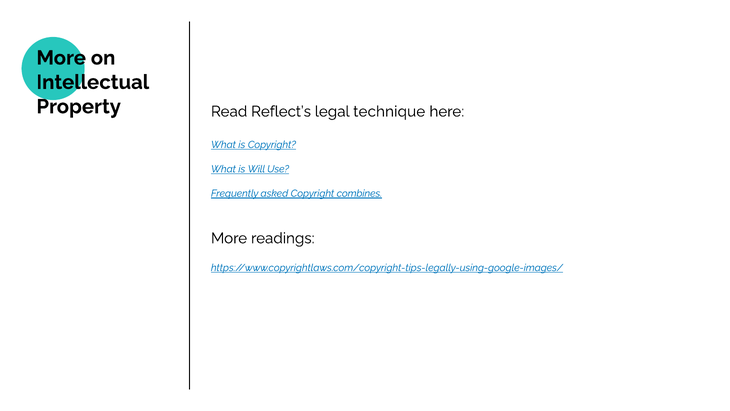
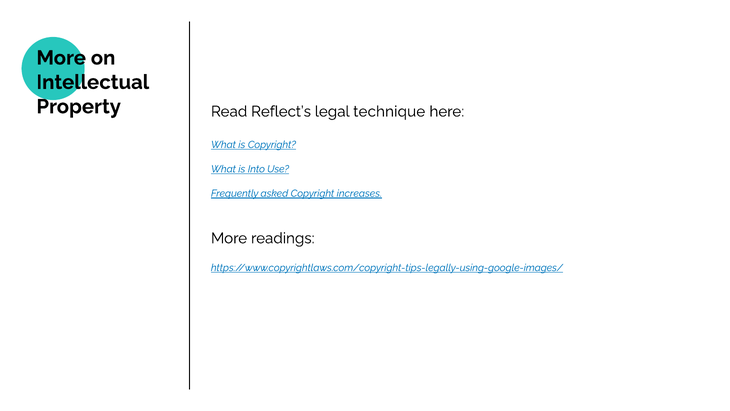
Will: Will -> Into (256, 169)
combines: combines -> increases (359, 193)
